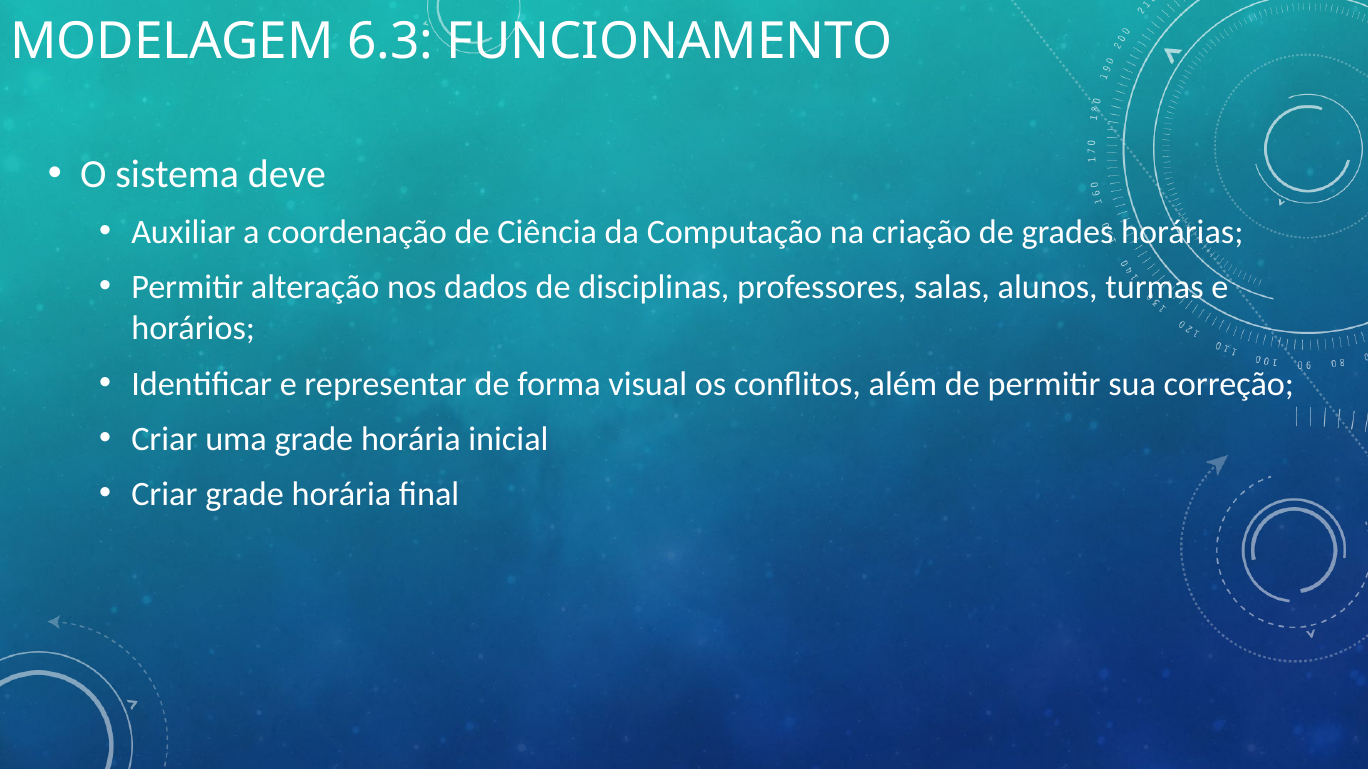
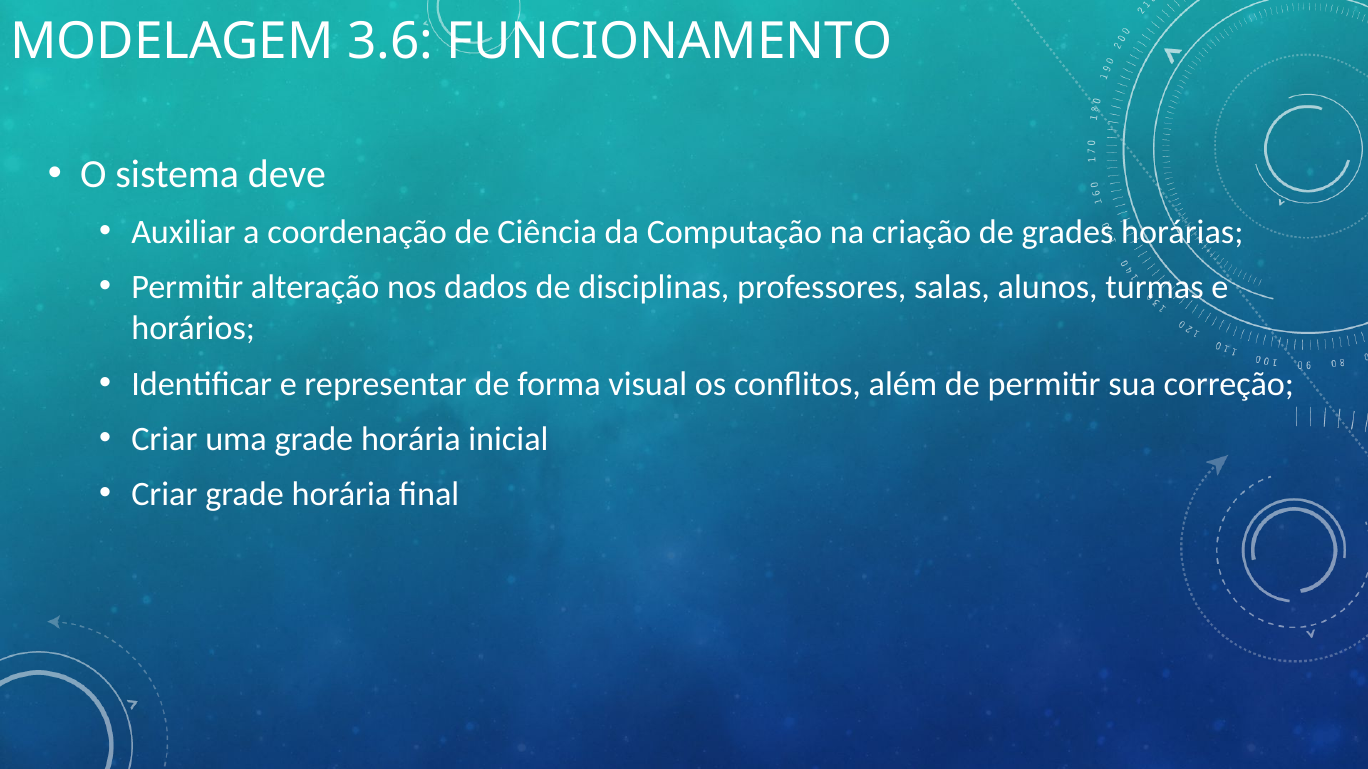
6.3: 6.3 -> 3.6 (390, 41)
